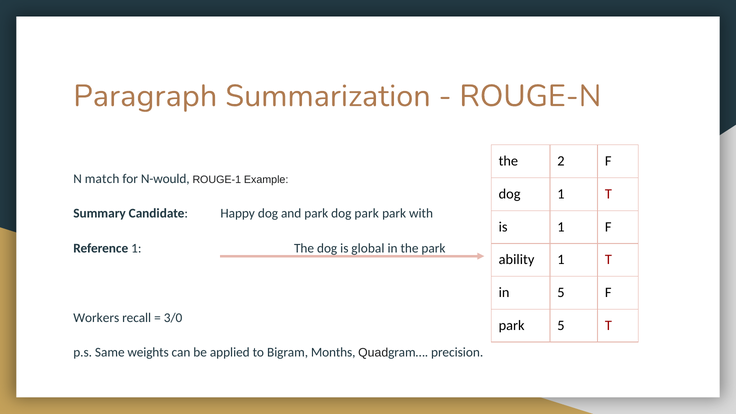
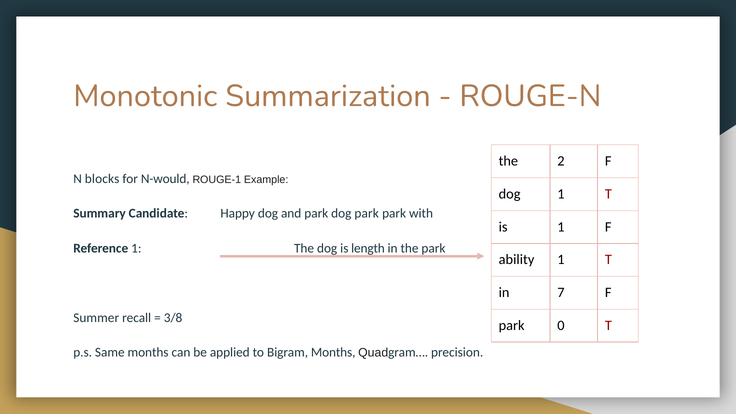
Paragraph: Paragraph -> Monotonic (145, 96)
match: match -> blocks (102, 179)
global: global -> length (368, 248)
in 5: 5 -> 7 (561, 293)
Workers: Workers -> Summer (96, 318)
3/0: 3/0 -> 3/8 (173, 318)
park 5: 5 -> 0 (561, 325)
Same weights: weights -> months (148, 352)
